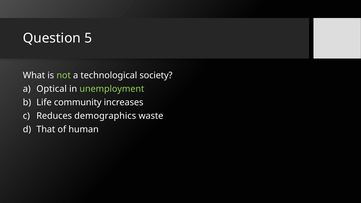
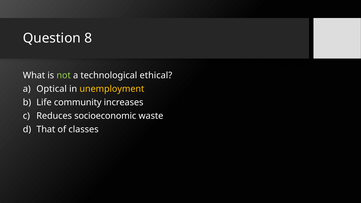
5: 5 -> 8 (88, 38)
society: society -> ethical (156, 75)
unemployment colour: light green -> yellow (112, 89)
demographics: demographics -> socioeconomic (105, 116)
human: human -> classes (84, 129)
